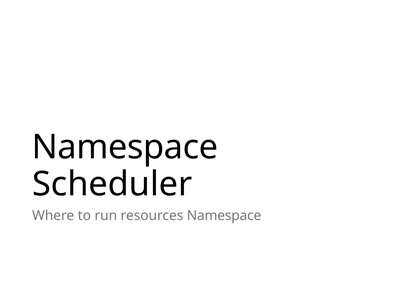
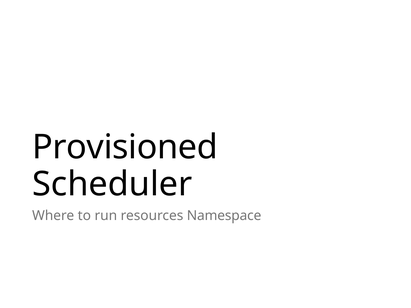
Namespace: Namespace -> Provisioned (125, 147)
